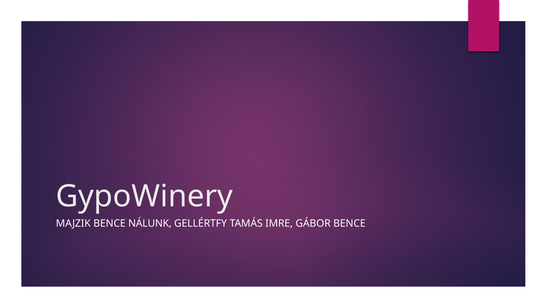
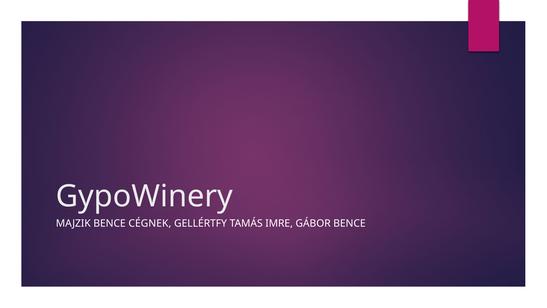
NÁLUNK: NÁLUNK -> CÉGNEK (150, 223)
